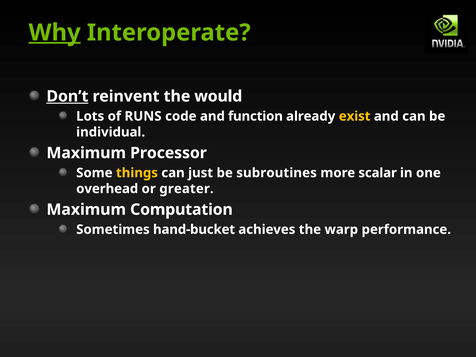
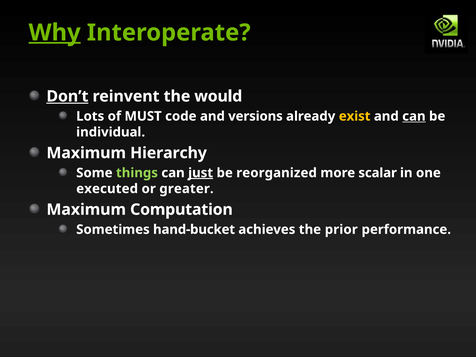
RUNS: RUNS -> MUST (143, 116)
function: function -> versions (255, 116)
can underline: none -> present (414, 116)
Processor: Processor -> Hierarchy (168, 153)
things colour: yellow -> light green (137, 173)
just underline: none -> present (201, 173)
subroutines: subroutines -> reorganized (277, 173)
overhead: overhead -> executed (107, 189)
warp: warp -> prior (341, 229)
